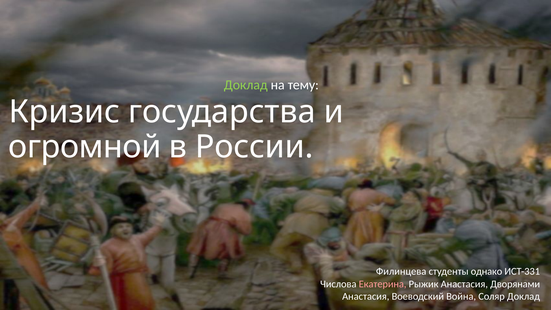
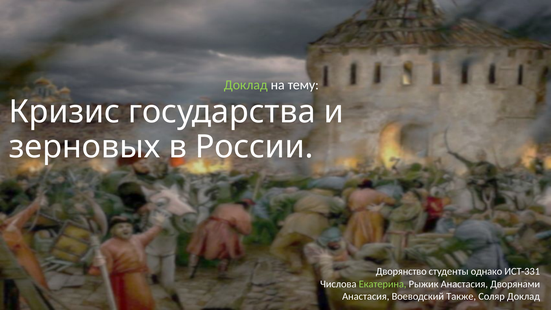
огромной: огромной -> зерновых (85, 147)
Филинцева: Филинцева -> Дворянство (401, 272)
Екатерина colour: pink -> light green (383, 284)
Война: Война -> Также (461, 296)
